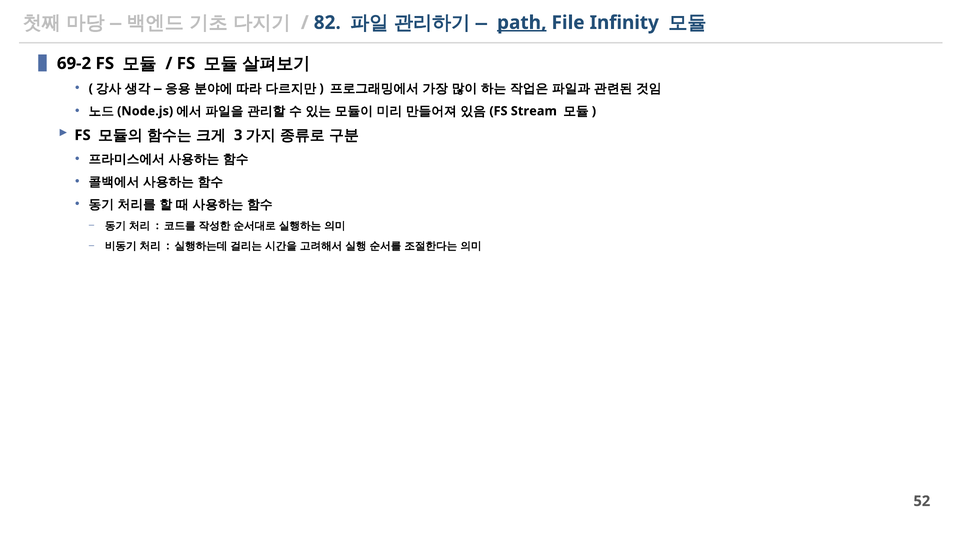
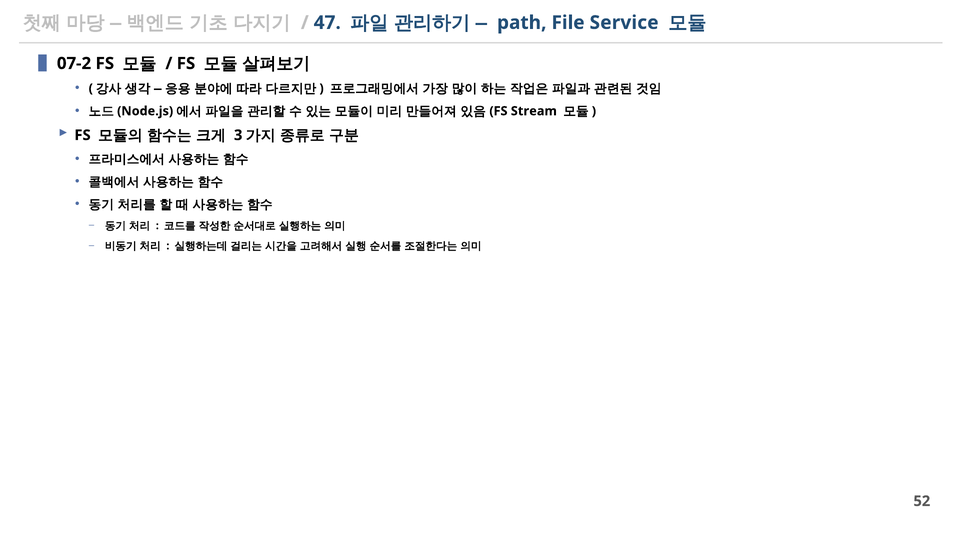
82: 82 -> 47 (327, 23)
path underline: present -> none (522, 23)
Infinity: Infinity -> Service (624, 23)
69-2: 69-2 -> 07-2 (74, 63)
